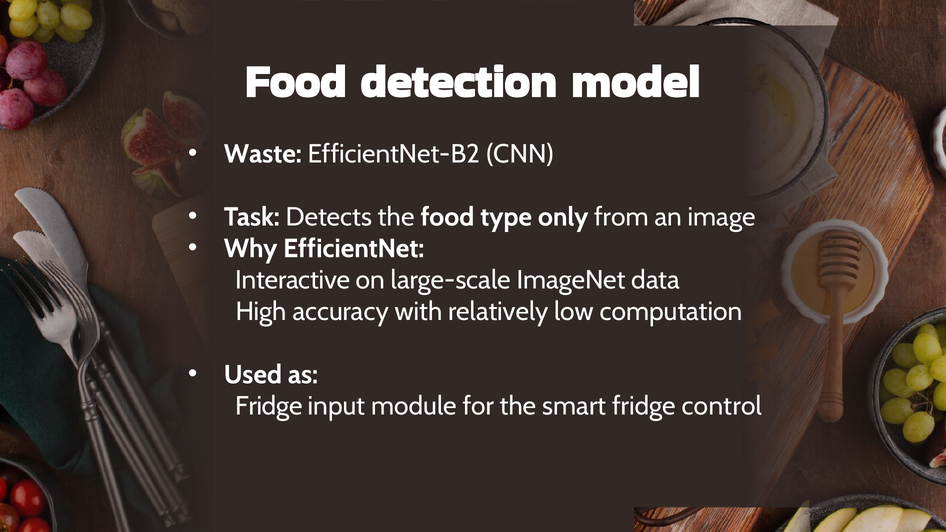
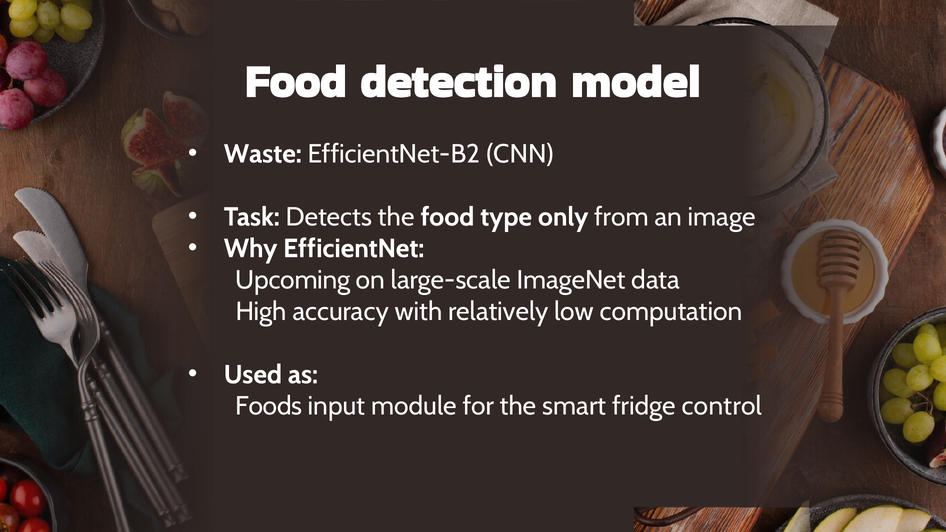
Interactive: Interactive -> Upcoming (293, 280)
Fridge: Fridge -> Foods (269, 406)
